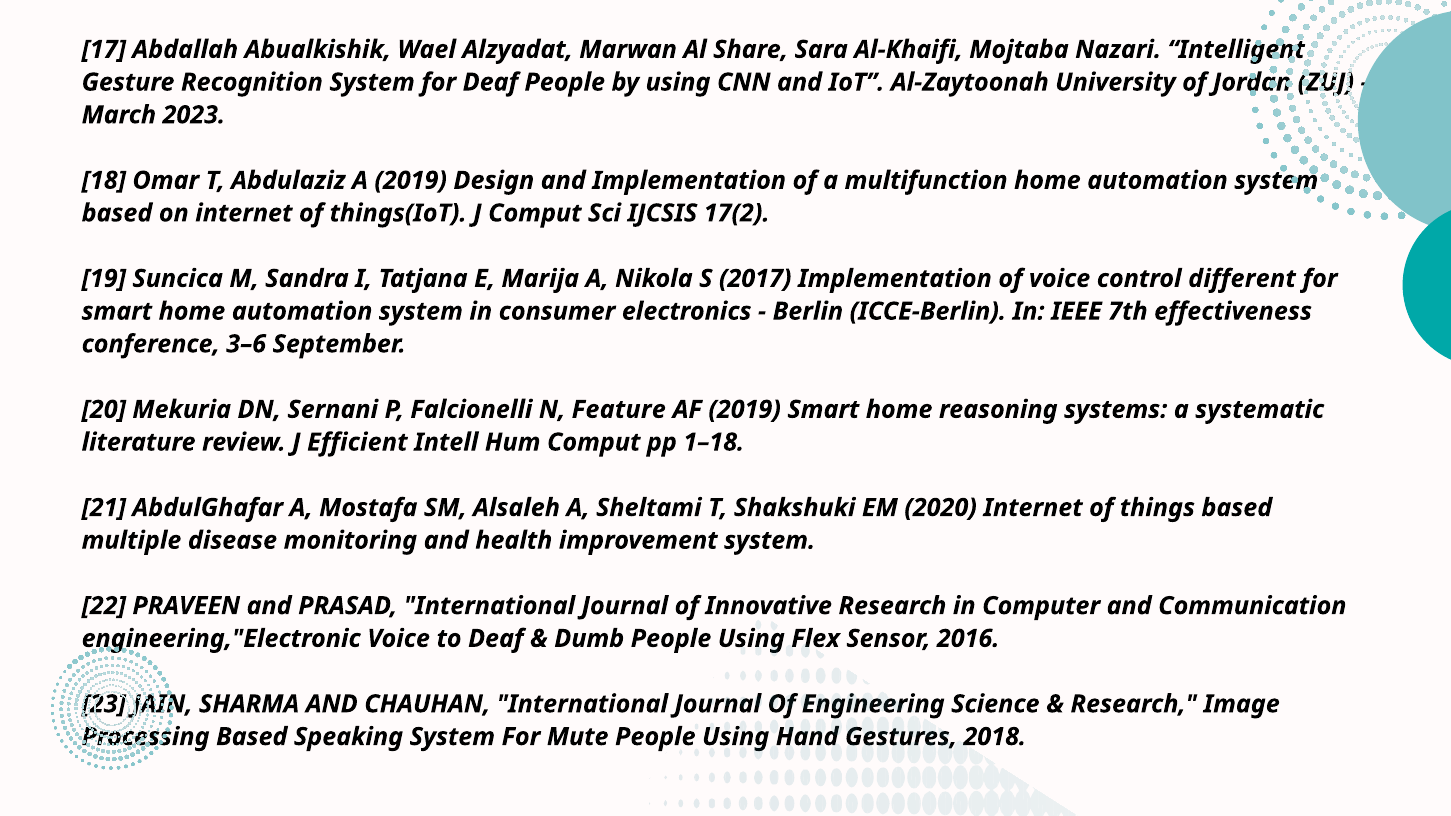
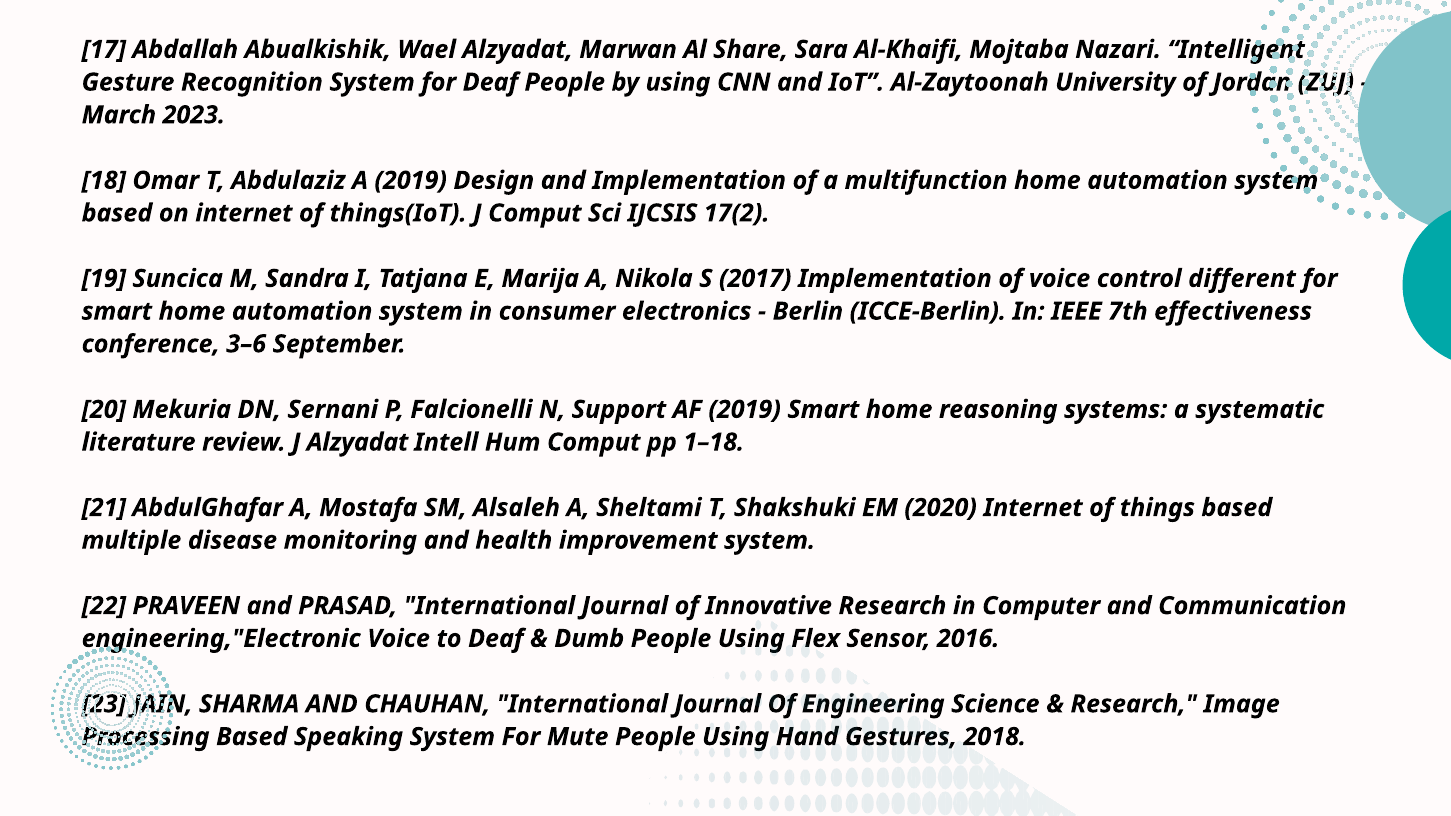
Feature: Feature -> Support (619, 410)
J Efficient: Efficient -> Alzyadat (358, 442)
